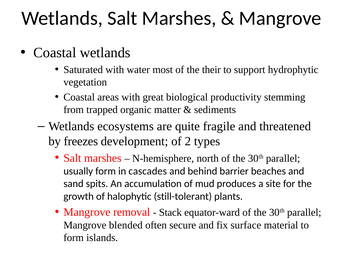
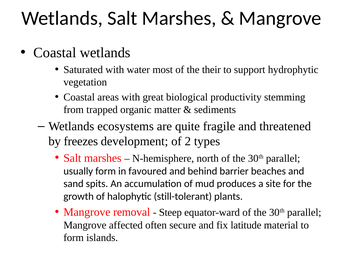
cascades: cascades -> favoured (148, 171)
Stack: Stack -> Steep (170, 212)
blended: blended -> affected (126, 225)
surface: surface -> latitude (246, 225)
